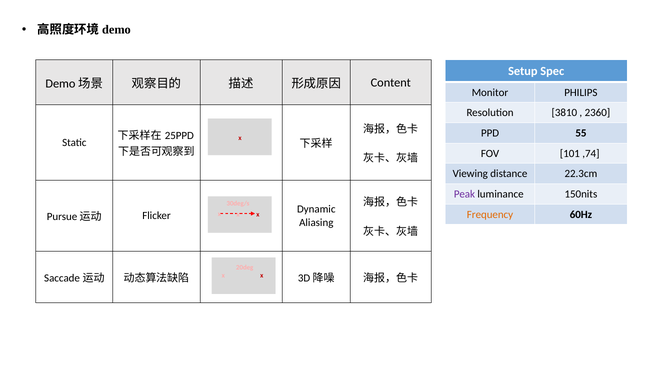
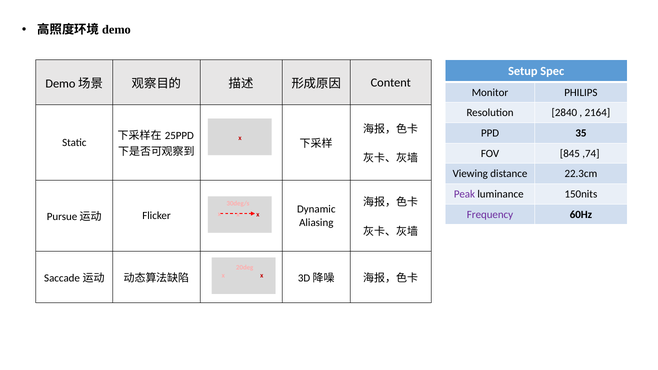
3810: 3810 -> 2840 (564, 113)
2360: 2360 -> 2164 (597, 113)
55: 55 -> 35 (581, 133)
101: 101 -> 845 (570, 153)
Frequency colour: orange -> purple (490, 214)
